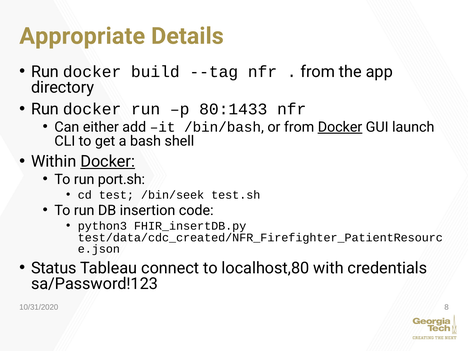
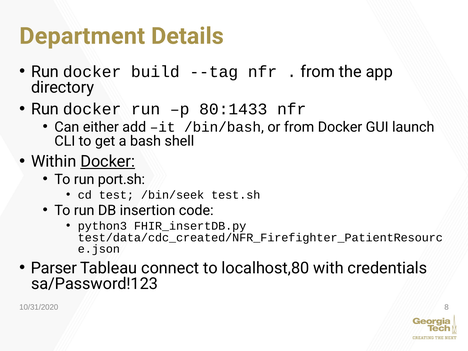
Appropriate: Appropriate -> Department (82, 36)
Docker underline: present -> none (340, 127)
Status: Status -> Parser (54, 268)
